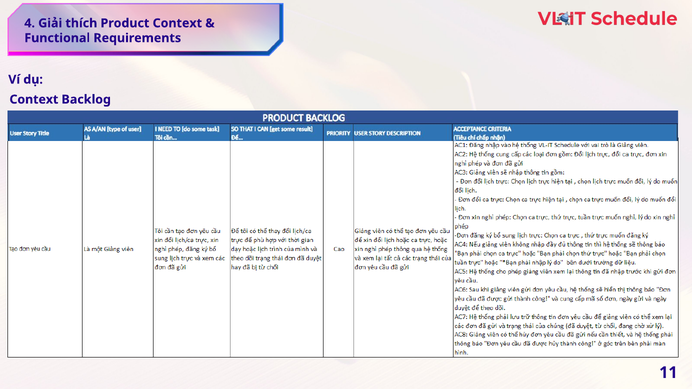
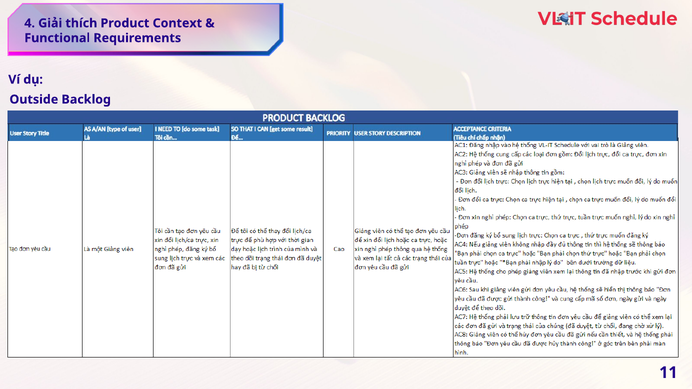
Context: Context -> Outside (34, 100)
